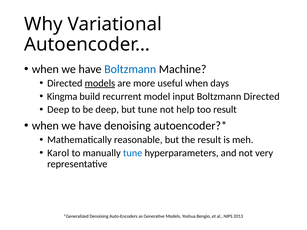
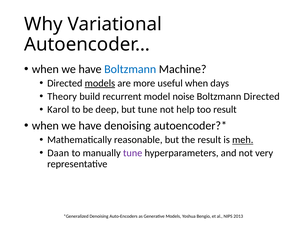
Kingma: Kingma -> Theory (62, 96)
input: input -> noise (183, 96)
Deep: Deep -> Karol (58, 110)
meh underline: none -> present (243, 140)
Karol: Karol -> Daan (58, 153)
tune colour: blue -> purple (133, 153)
